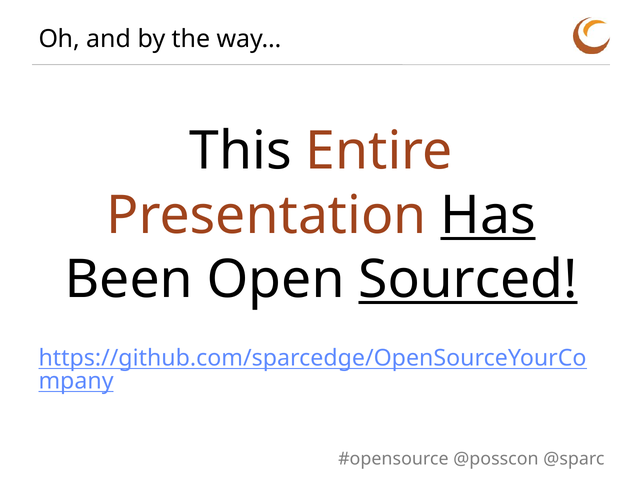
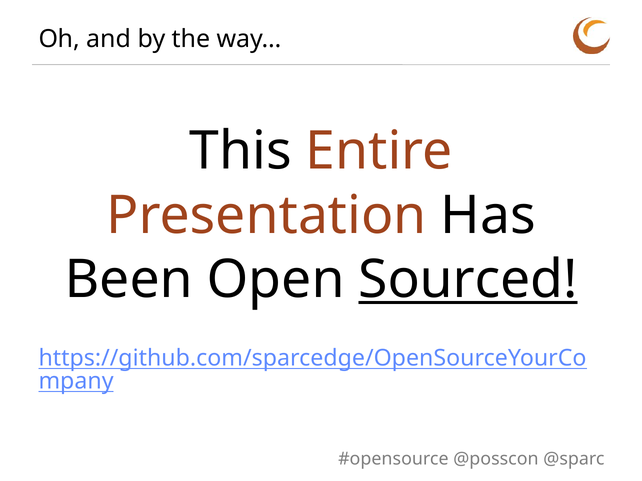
Has underline: present -> none (488, 216)
